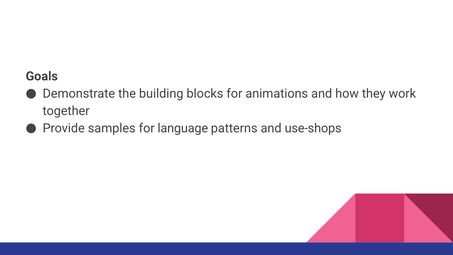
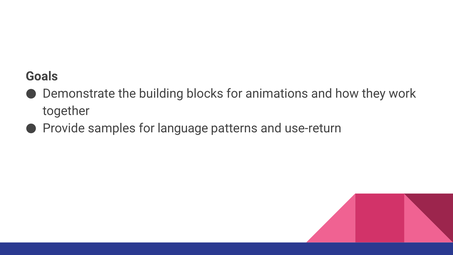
use-shops: use-shops -> use-return (313, 128)
